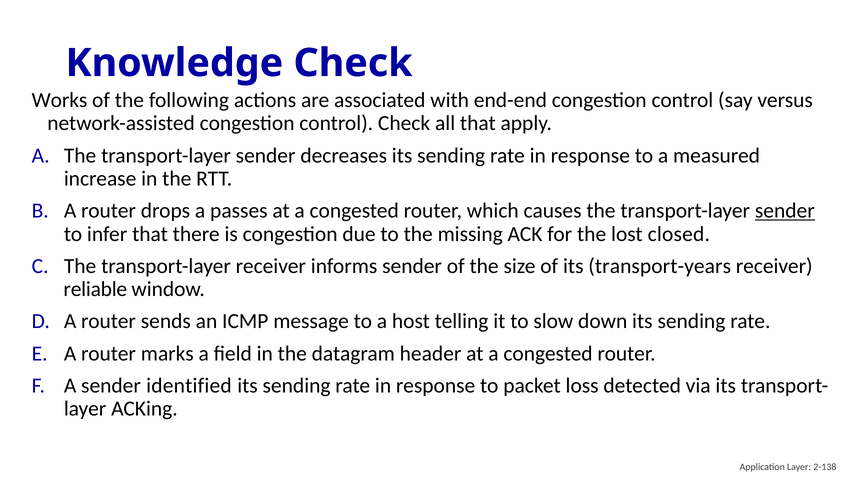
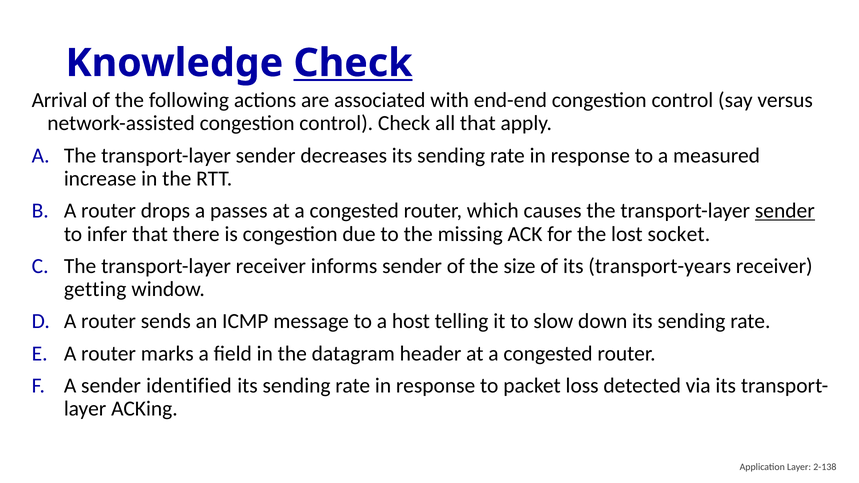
Check underline: none -> present (353, 63)
Works: Works -> Arrival (60, 100)
closed: closed -> socket (679, 234)
reliable: reliable -> getting (95, 289)
